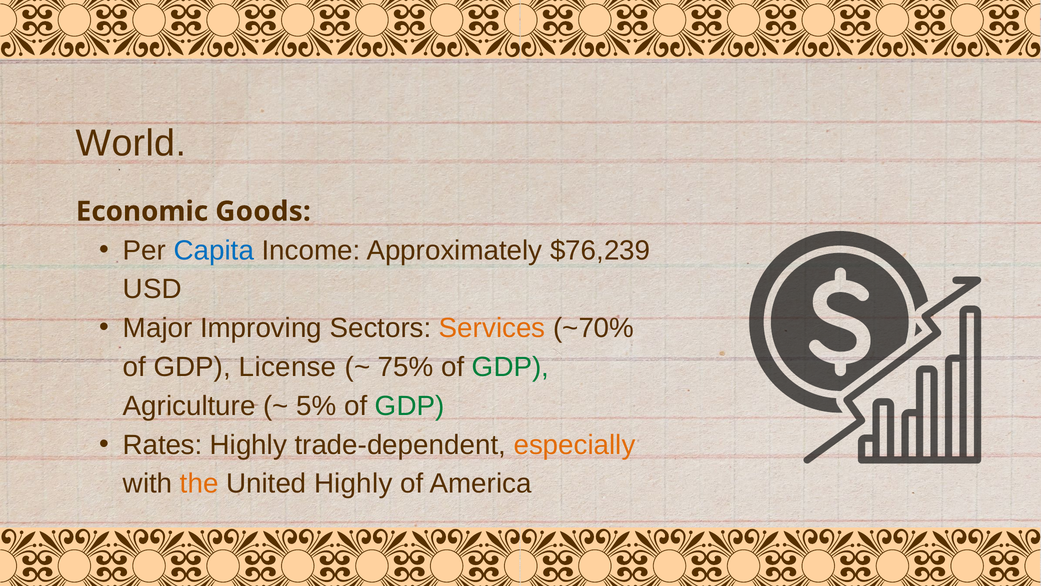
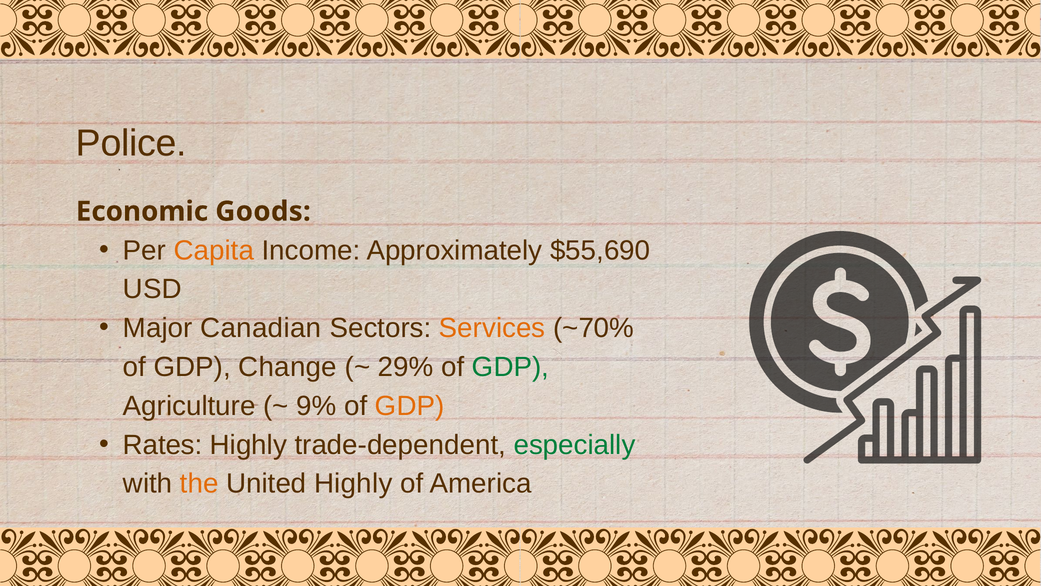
World: World -> Police (131, 143)
Capita colour: blue -> orange (214, 250)
$76,239: $76,239 -> $55,690 (600, 250)
Improving: Improving -> Canadian (261, 328)
License: License -> Change (288, 367)
75%: 75% -> 29% (406, 367)
5%: 5% -> 9% (316, 406)
GDP colour: green -> orange (410, 406)
especially colour: orange -> green (575, 445)
